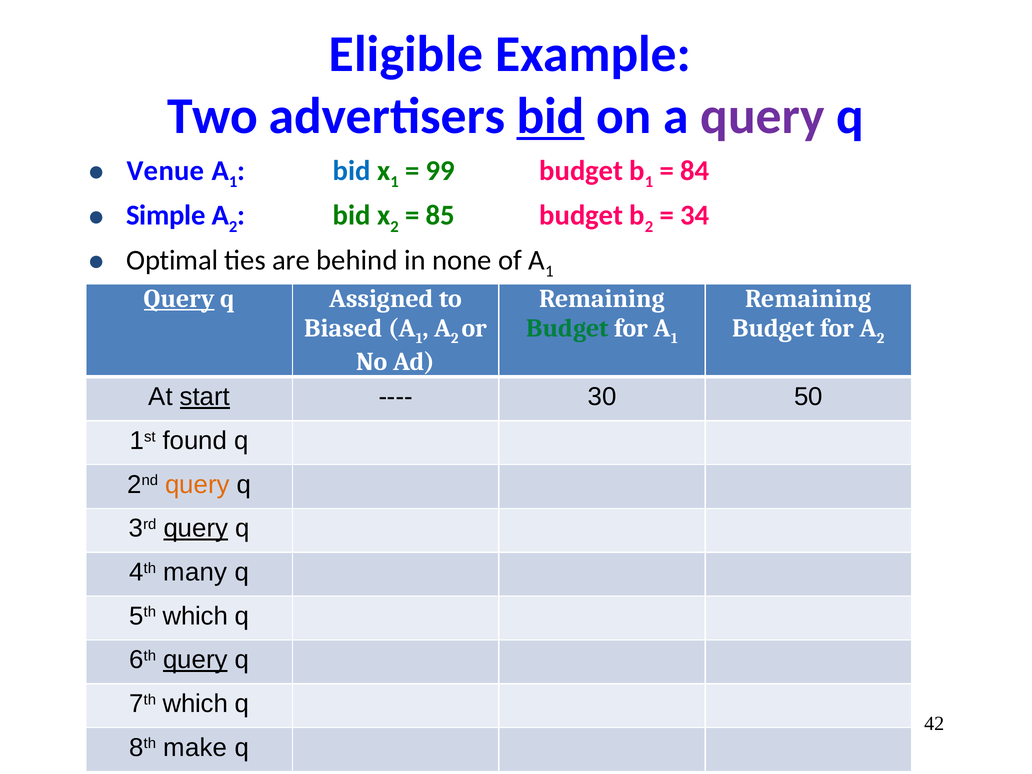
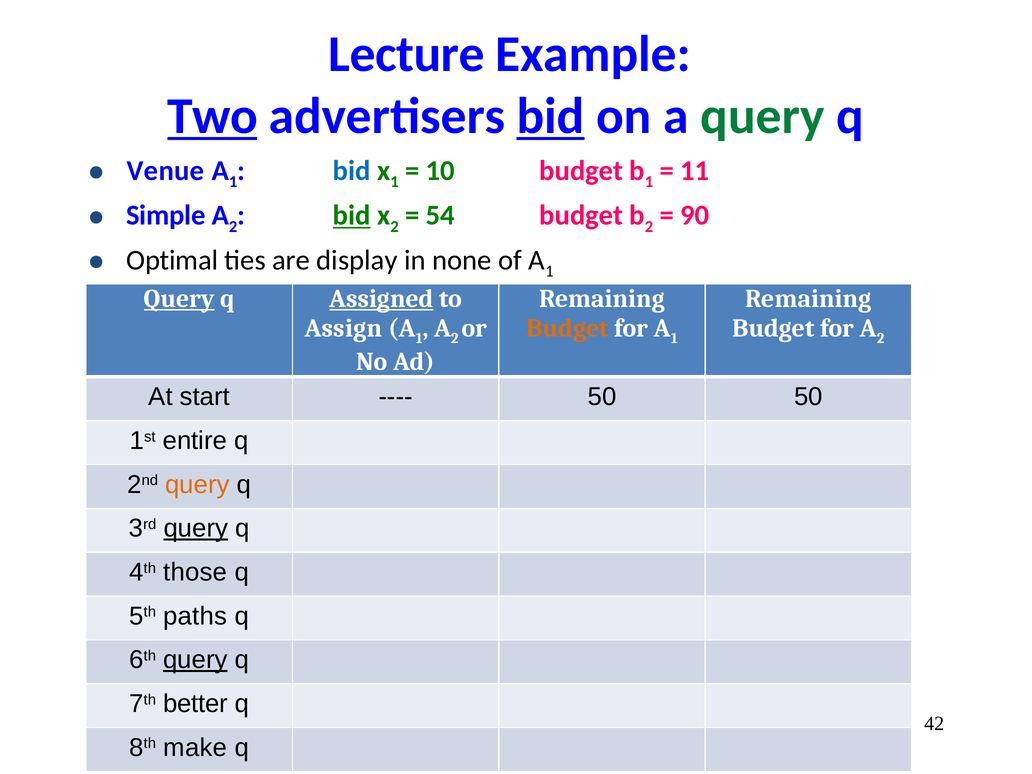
Eligible: Eligible -> Lecture (406, 54)
Two underline: none -> present (213, 116)
query colour: purple -> green (762, 116)
99: 99 -> 10 (440, 171)
84: 84 -> 11 (695, 171)
bid underline: none -> present (352, 215)
85: 85 -> 54 (440, 215)
34: 34 -> 90 (695, 215)
behind: behind -> display (357, 260)
Assigned underline: none -> present (381, 299)
Biased: Biased -> Assign (343, 328)
Budget colour: green -> orange (568, 328)
start underline: present -> none (205, 397)
30: 30 -> 50 (602, 397)
found: found -> entire (195, 441)
many: many -> those (195, 572)
5th which: which -> paths (195, 616)
7th which: which -> better (195, 704)
